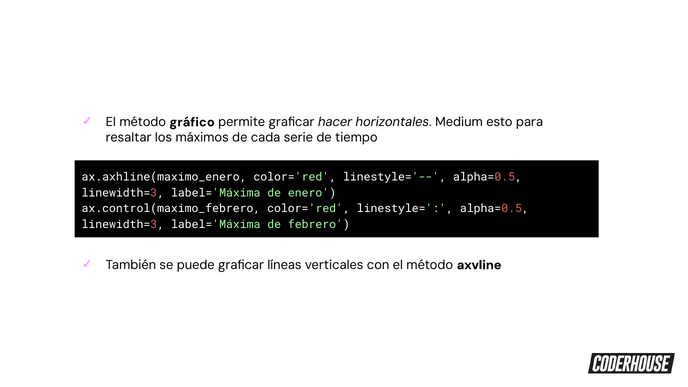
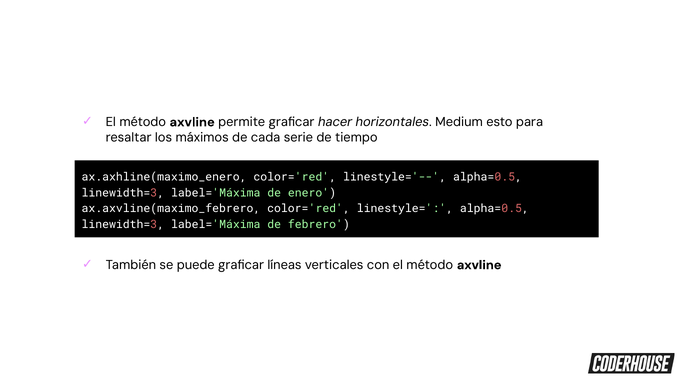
gráfico: gráfico -> axvline (192, 122)
ax.control(maximo_febrero: ax.control(maximo_febrero -> ax.axvline(maximo_febrero (171, 209)
